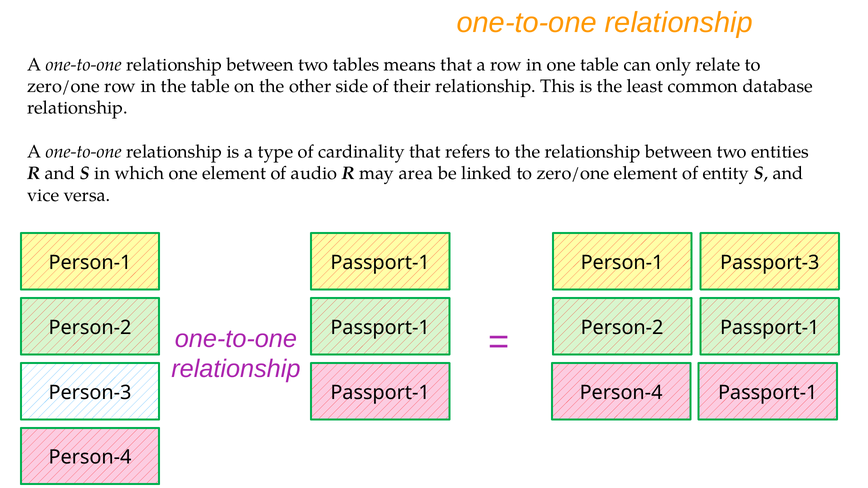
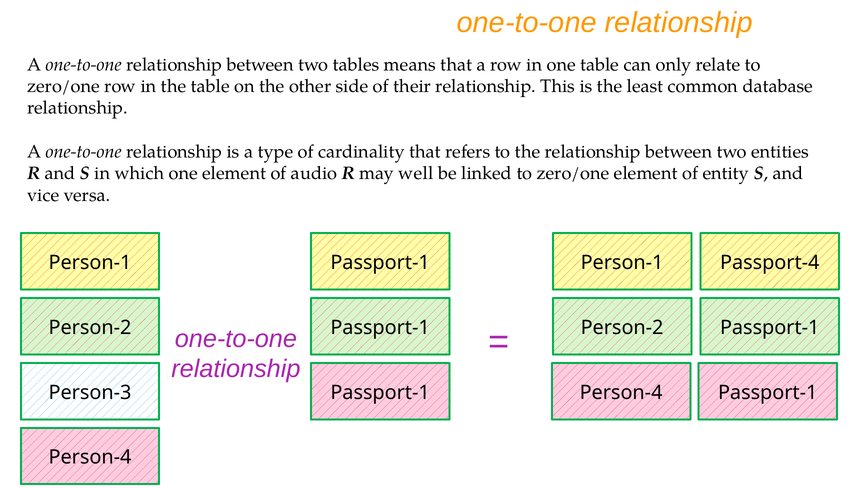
area: area -> well (416, 174)
Passport-3: Passport-3 -> Passport-4 (770, 263)
